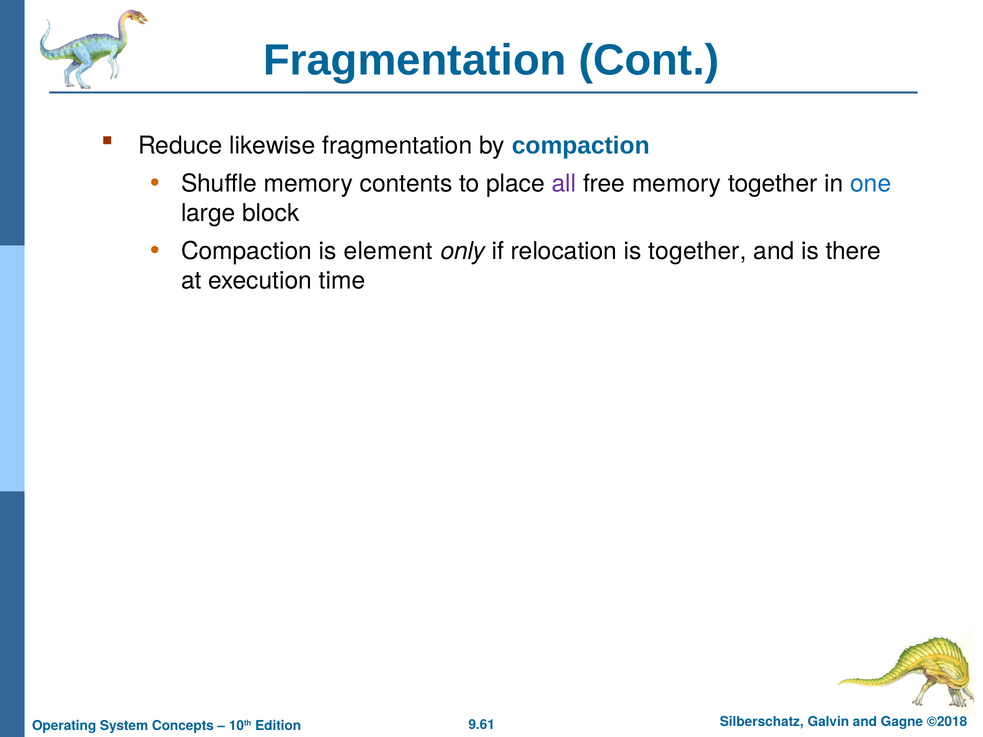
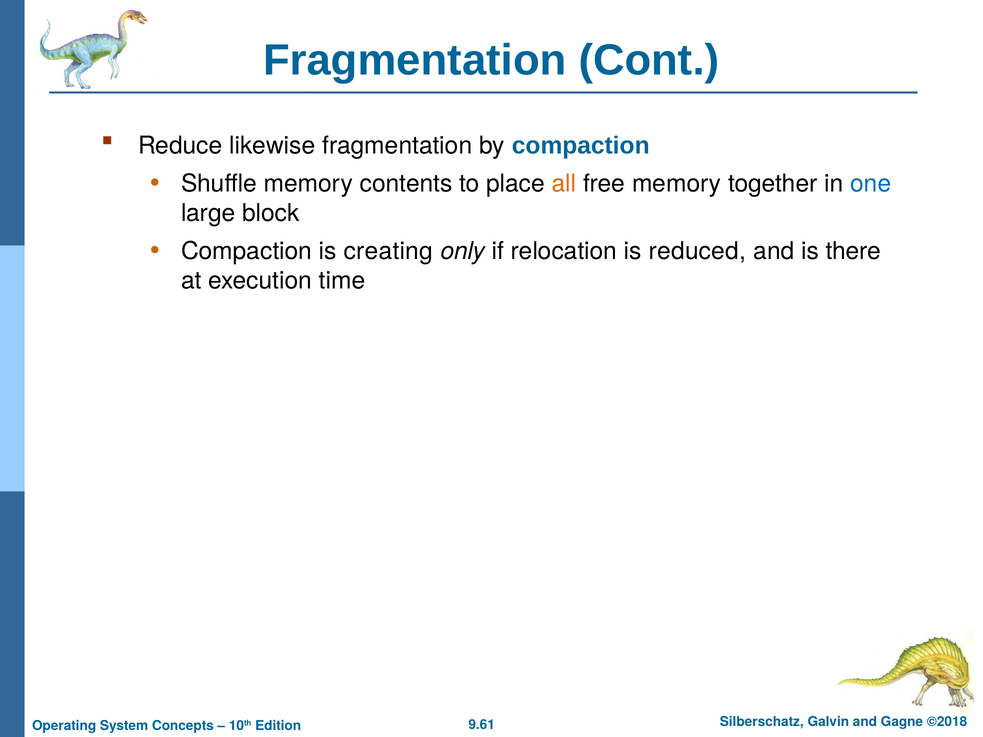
all colour: purple -> orange (564, 184)
element: element -> creating (388, 251)
is together: together -> reduced (697, 251)
